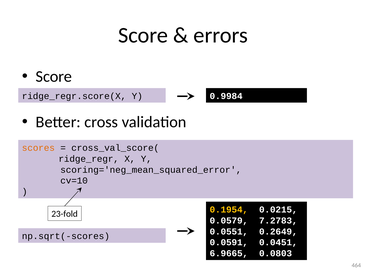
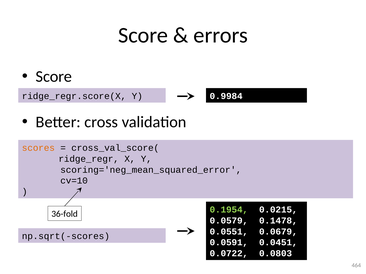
0.1954 colour: yellow -> light green (229, 210)
23-fold: 23-fold -> 36-fold (65, 214)
7.2783: 7.2783 -> 0.1478 (278, 221)
0.2649: 0.2649 -> 0.0679 (278, 232)
6.9665: 6.9665 -> 0.0722 (229, 254)
